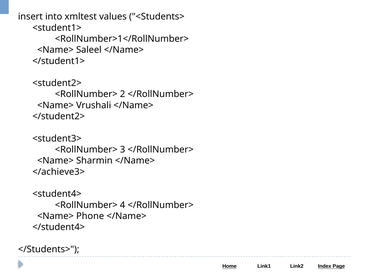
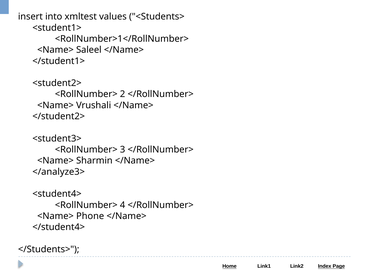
</achieve3>: </achieve3> -> </analyze3> (59, 172)
